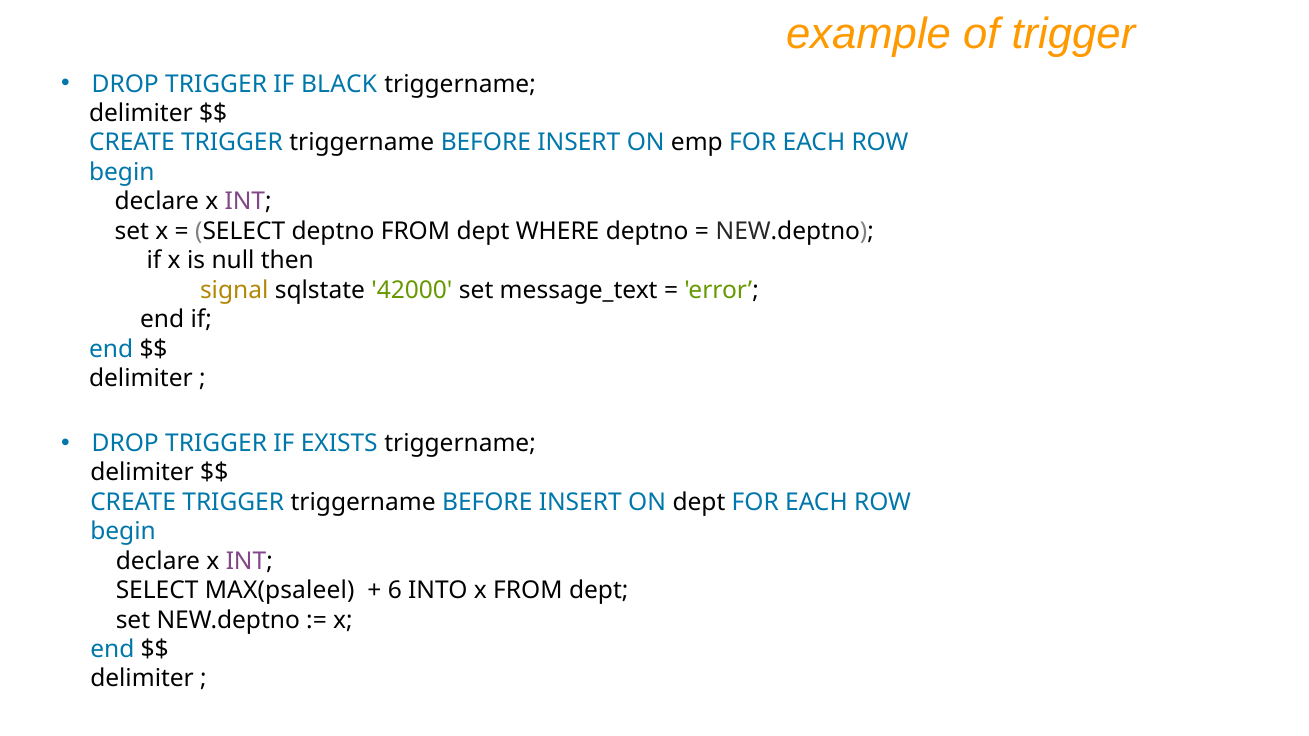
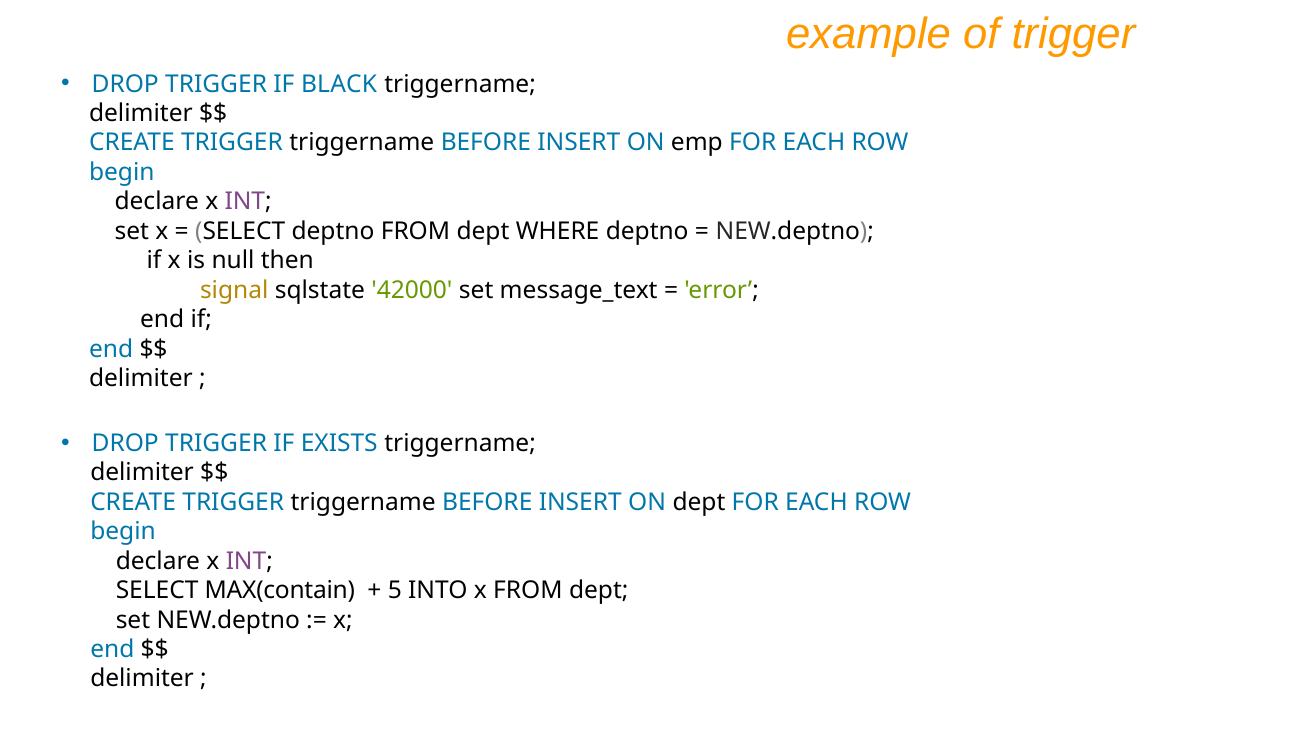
MAX(psaleel: MAX(psaleel -> MAX(contain (280, 591)
6: 6 -> 5 (395, 591)
